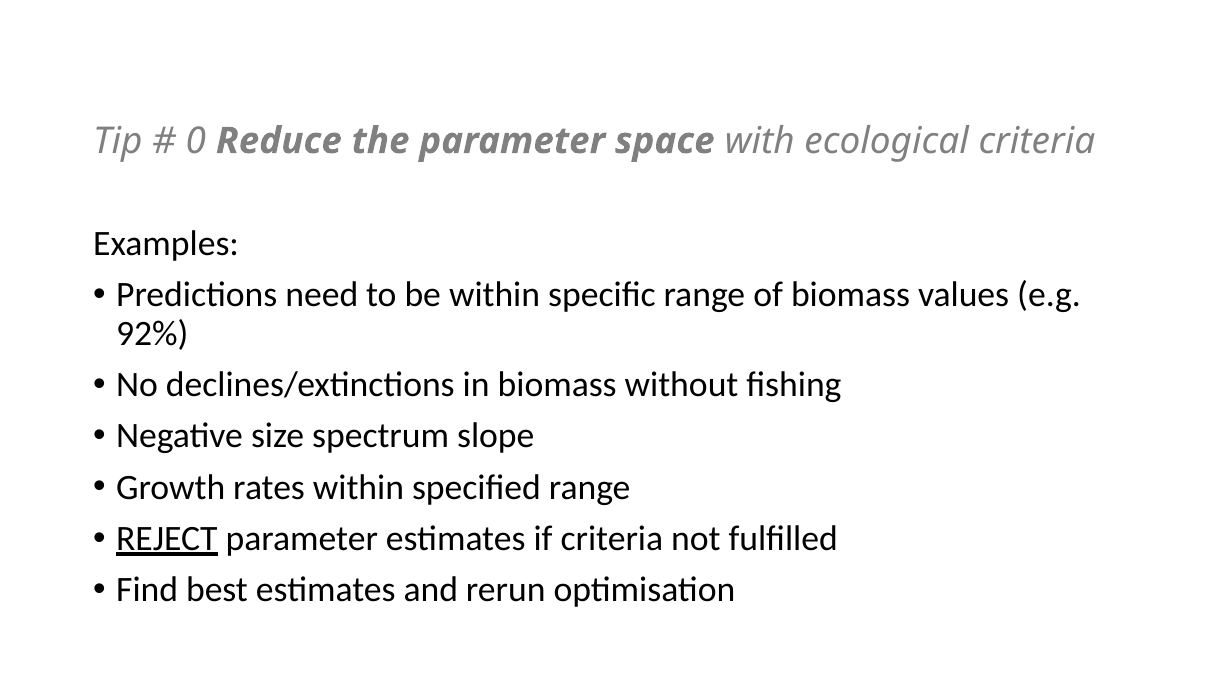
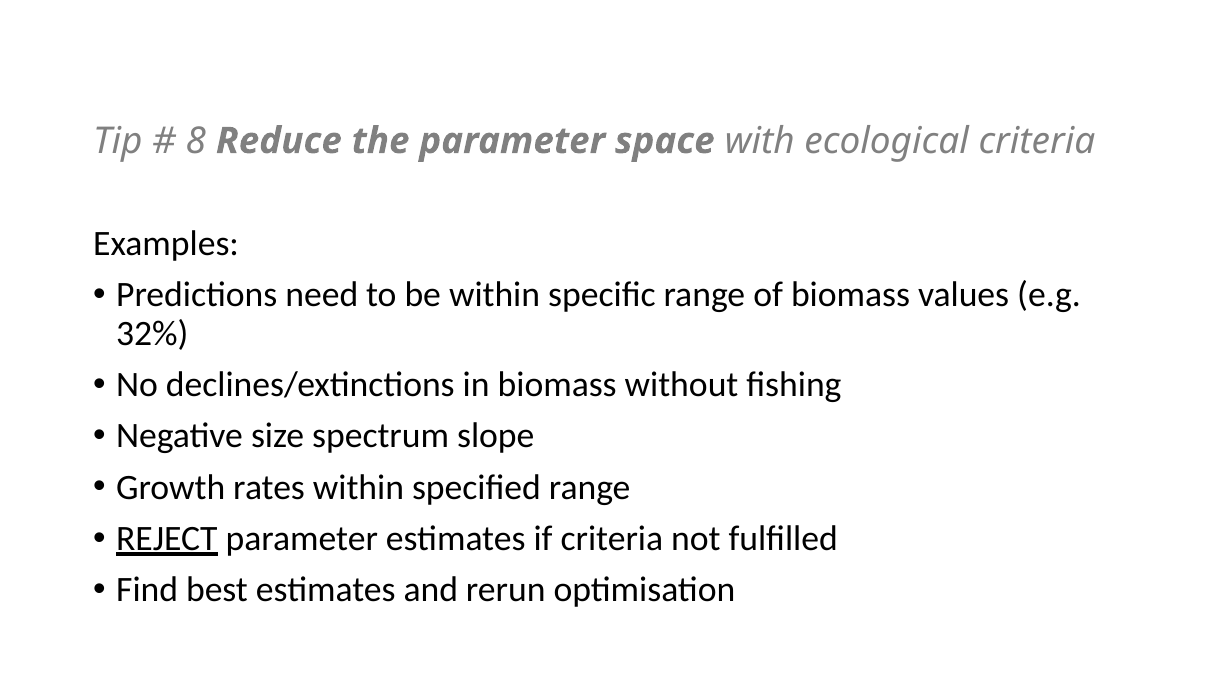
0: 0 -> 8 (196, 141)
92%: 92% -> 32% (152, 334)
